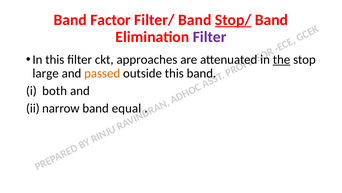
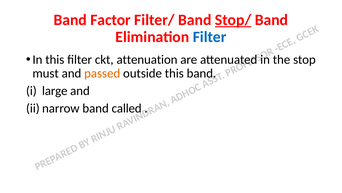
Filter colour: purple -> blue (210, 37)
approaches: approaches -> attenuation (147, 59)
the underline: present -> none (282, 59)
large: large -> must (46, 73)
both: both -> large (55, 91)
equal: equal -> called (127, 108)
